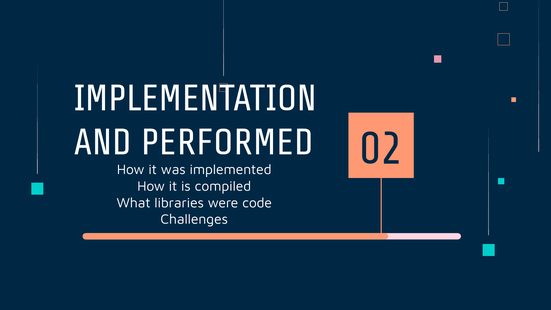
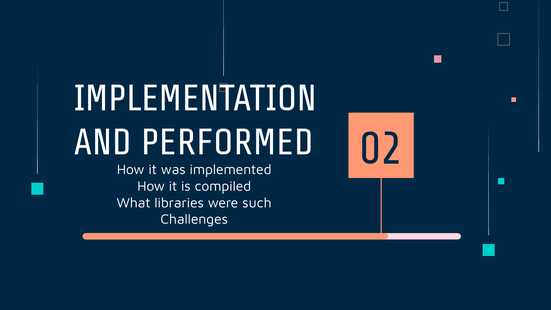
code: code -> such (257, 203)
